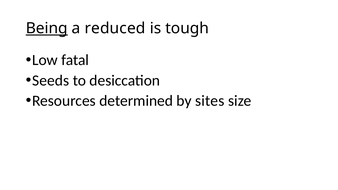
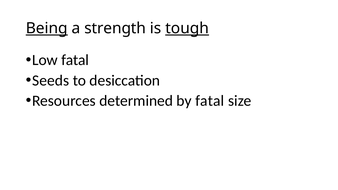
reduced: reduced -> strength (115, 28)
tough underline: none -> present (187, 28)
by sites: sites -> fatal (210, 101)
